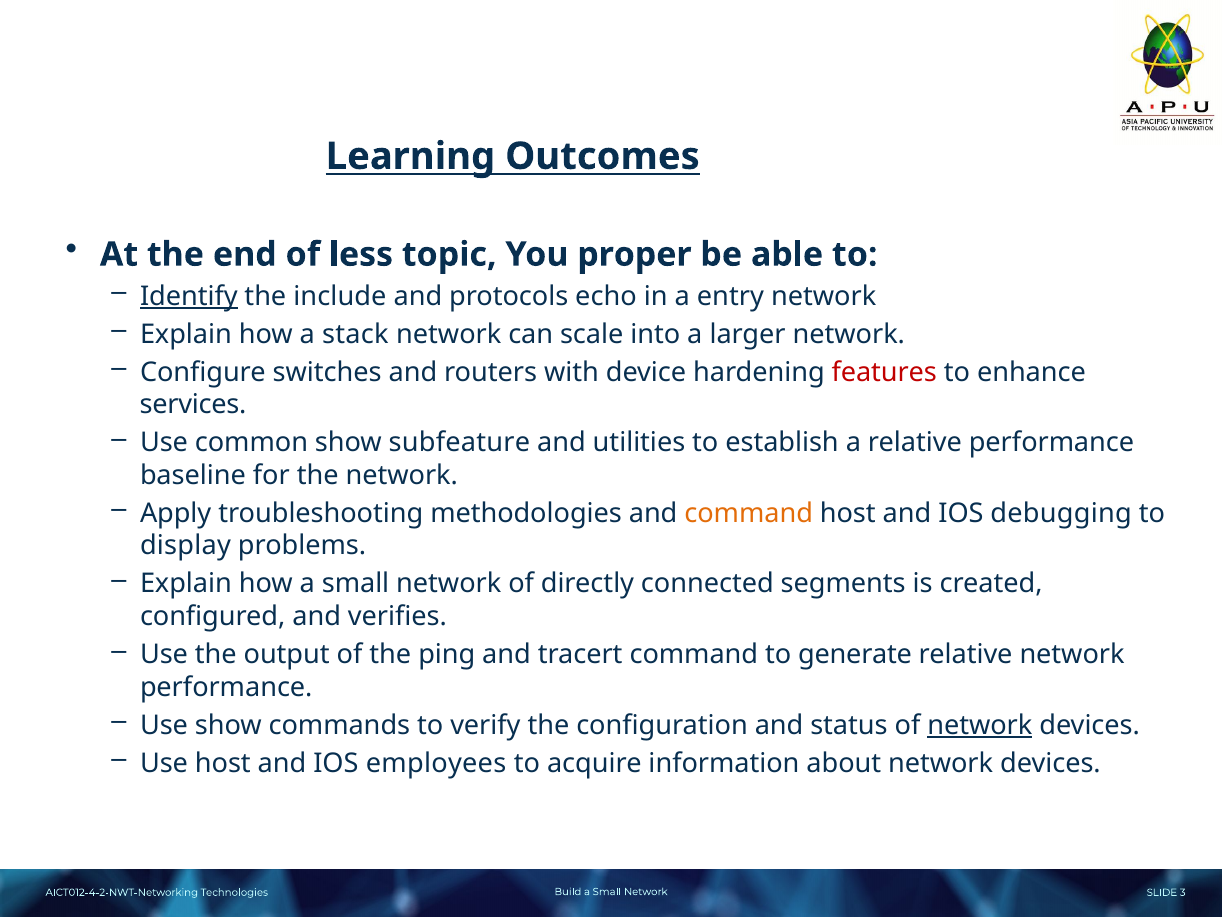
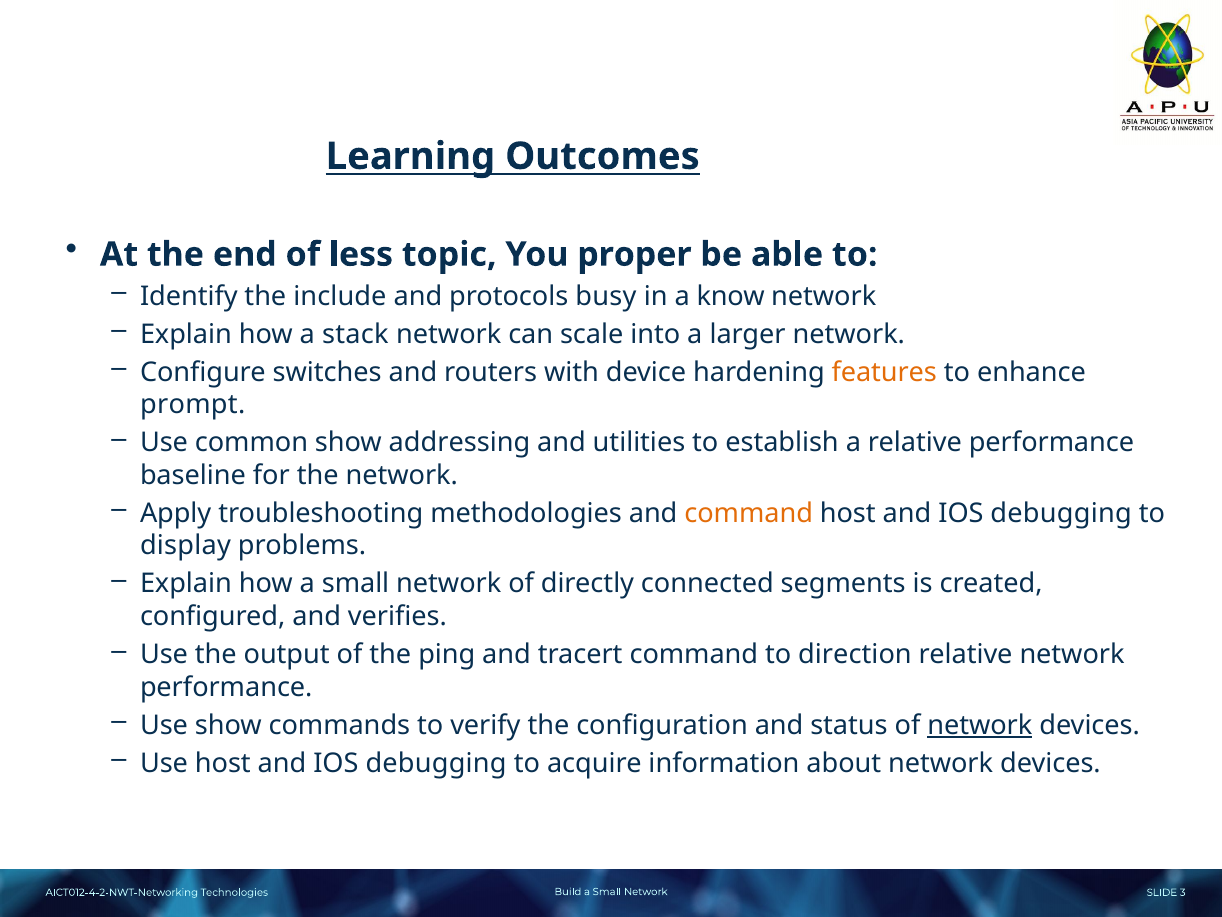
Identify underline: present -> none (189, 296)
echo: echo -> busy (606, 296)
entry: entry -> know (731, 296)
features colour: red -> orange (884, 372)
services: services -> prompt (193, 405)
subfeature: subfeature -> addressing (460, 443)
generate: generate -> direction (855, 654)
employees: employees -> debugging (436, 763)
